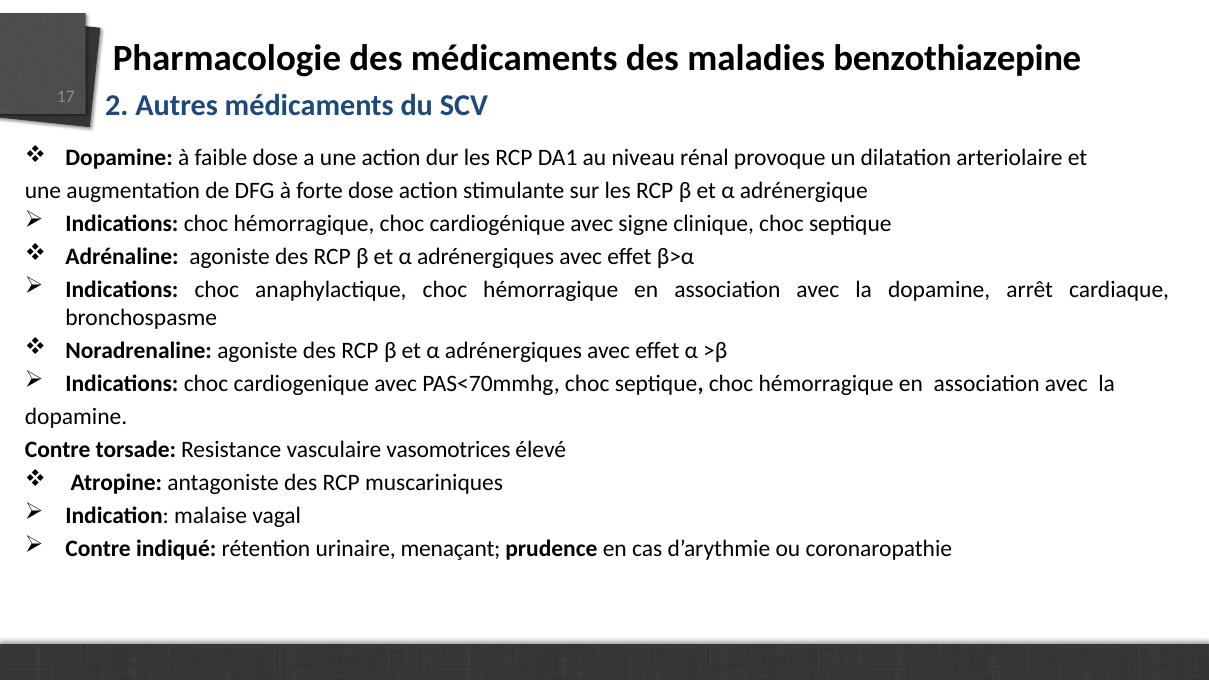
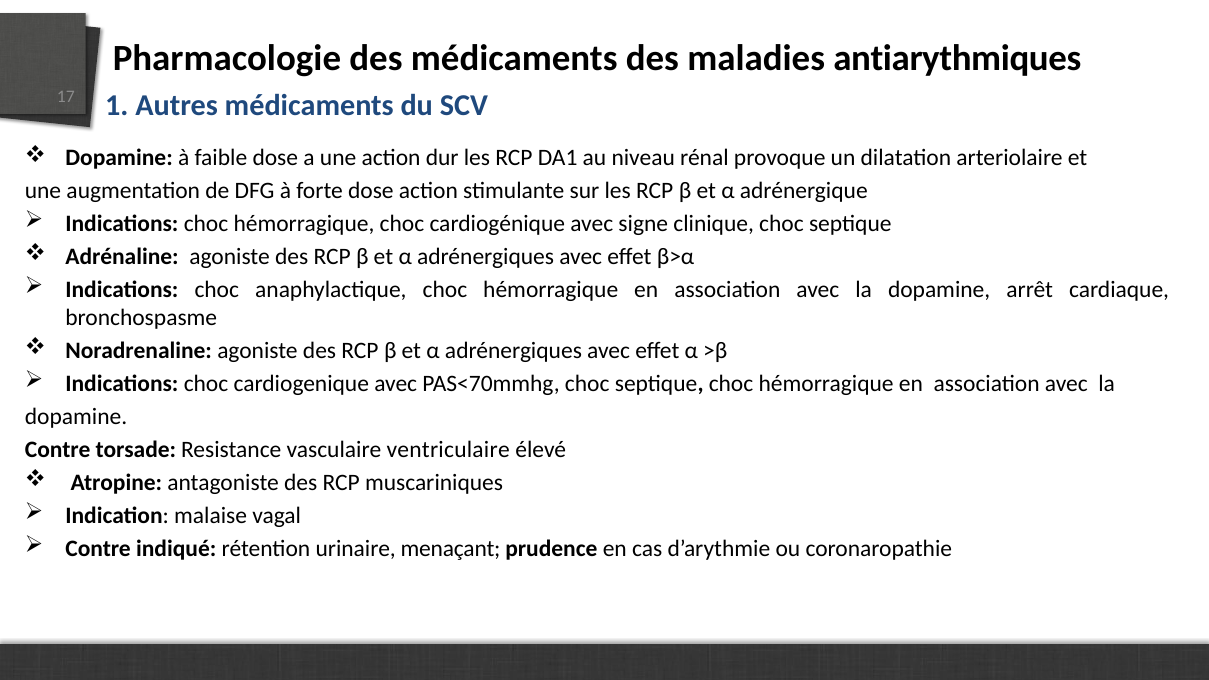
benzothiazepine: benzothiazepine -> antiarythmiques (957, 59)
2: 2 -> 1 (117, 106)
vasomotrices: vasomotrices -> ventriculaire (448, 450)
